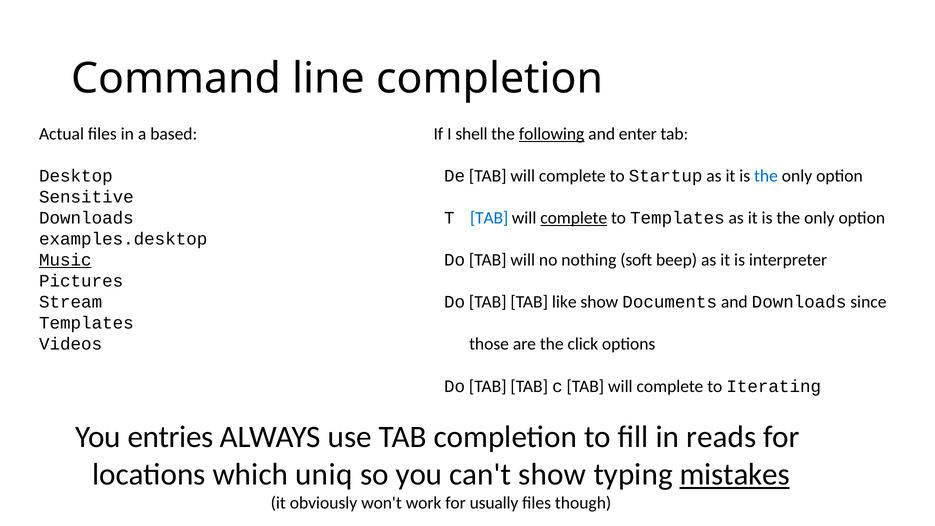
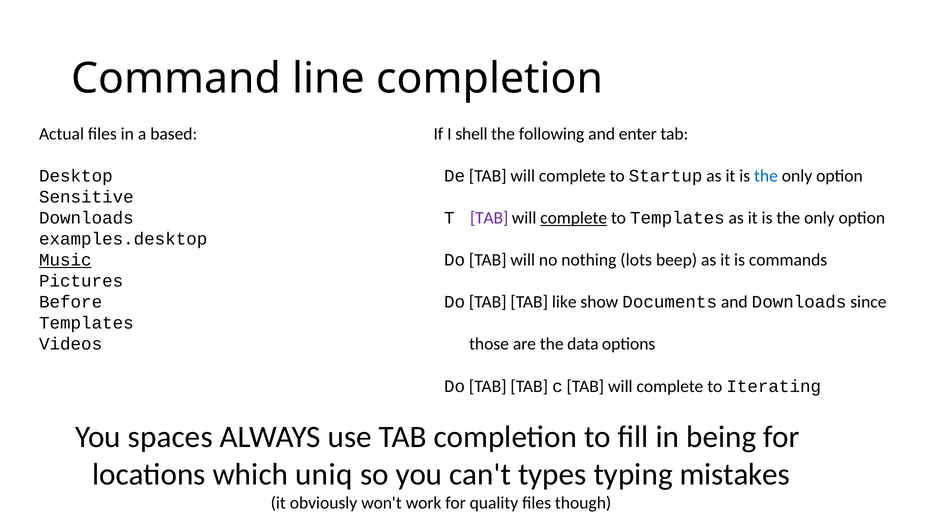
following underline: present -> none (552, 134)
TAB colour: blue -> purple (489, 218)
soft: soft -> lots (636, 260)
interpreter: interpreter -> commands (788, 260)
Stream: Stream -> Before (71, 302)
click: click -> data (583, 344)
entries: entries -> spaces (170, 437)
reads: reads -> being (721, 437)
can't show: show -> types (552, 474)
mistakes underline: present -> none (735, 474)
usually: usually -> quality (494, 503)
